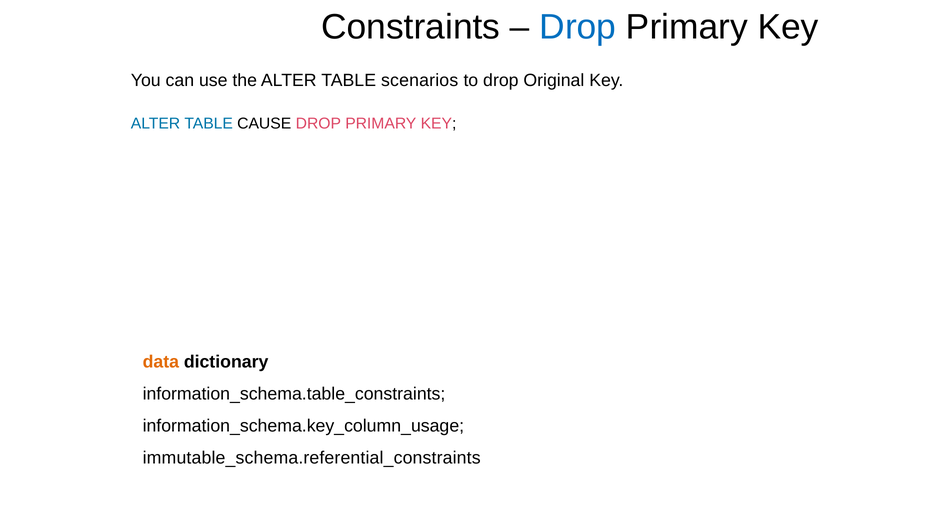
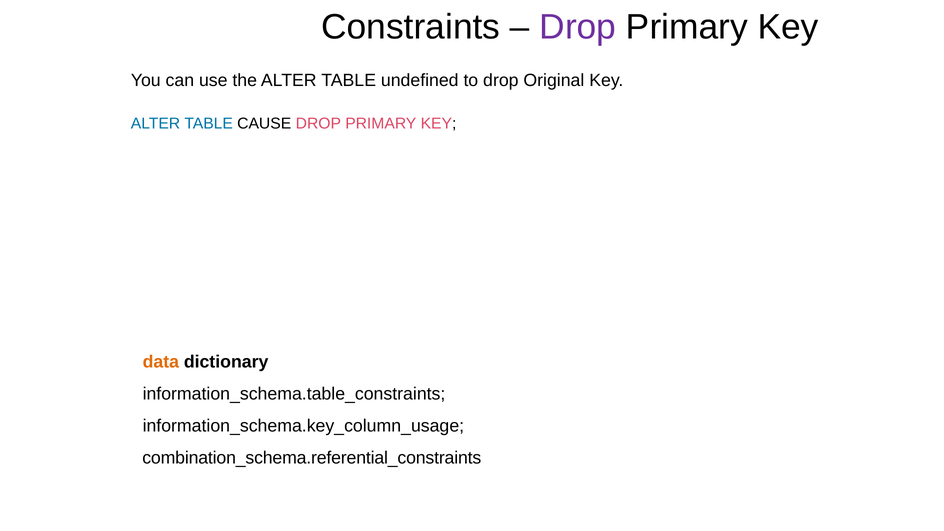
Drop colour: blue -> purple (578, 27)
scenarios: scenarios -> undefined (420, 80)
immutable_schema.referential_constraints: immutable_schema.referential_constraints -> combination_schema.referential_constraints (312, 458)
